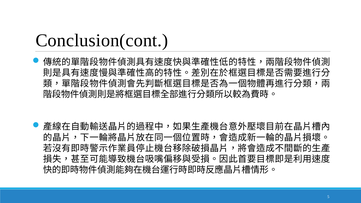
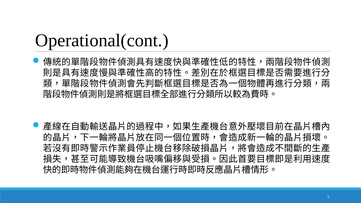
Conclusion(cont: Conclusion(cont -> Operational(cont (102, 40)
